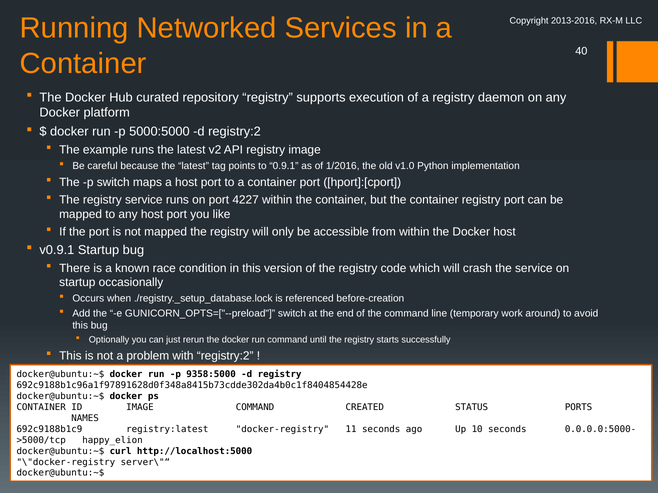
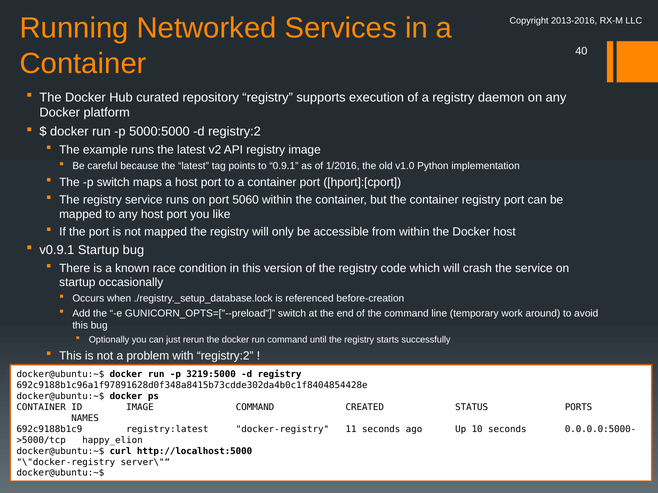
4227: 4227 -> 5060 (246, 200)
9358:5000: 9358:5000 -> 3219:5000 (211, 375)
